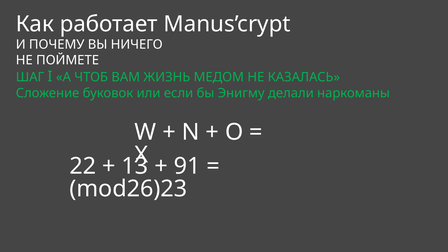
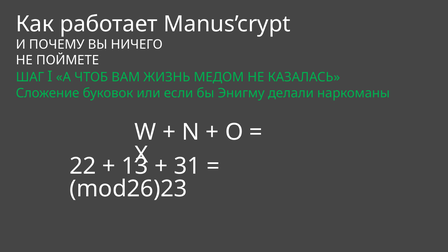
91: 91 -> 31 (187, 166)
